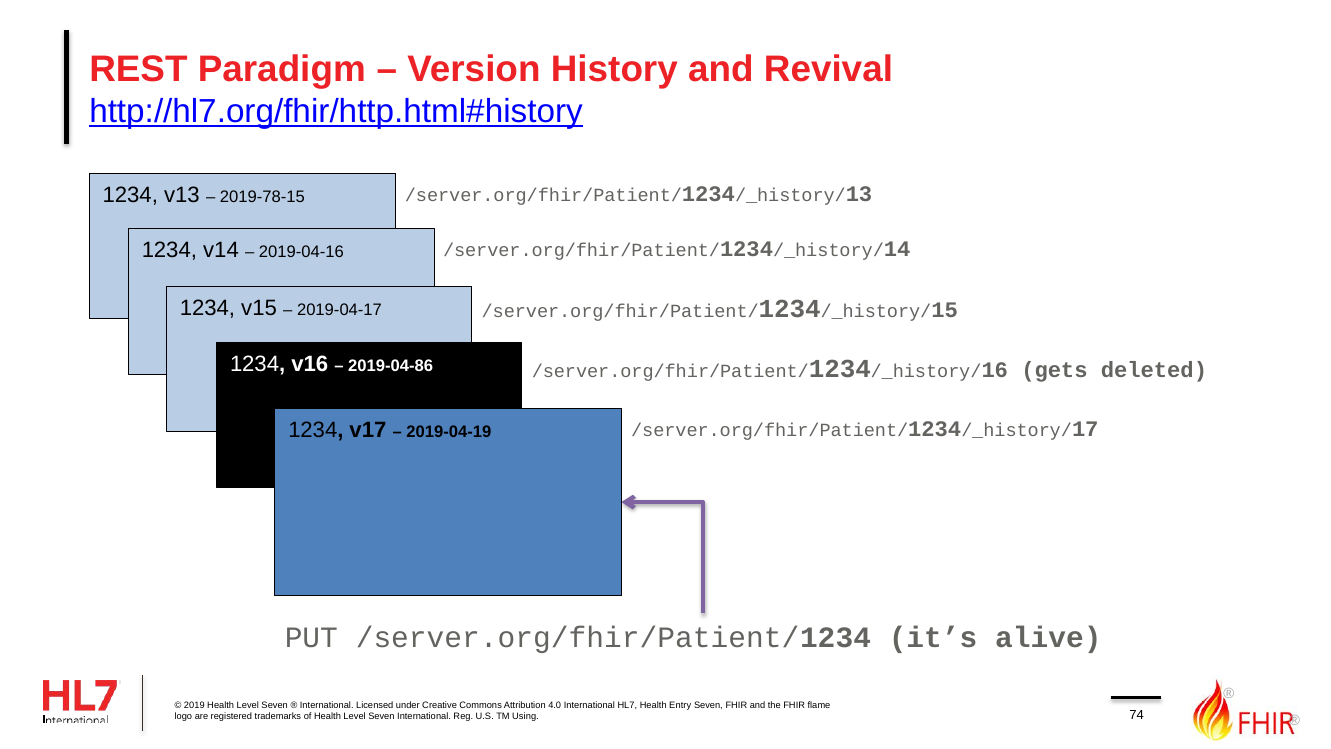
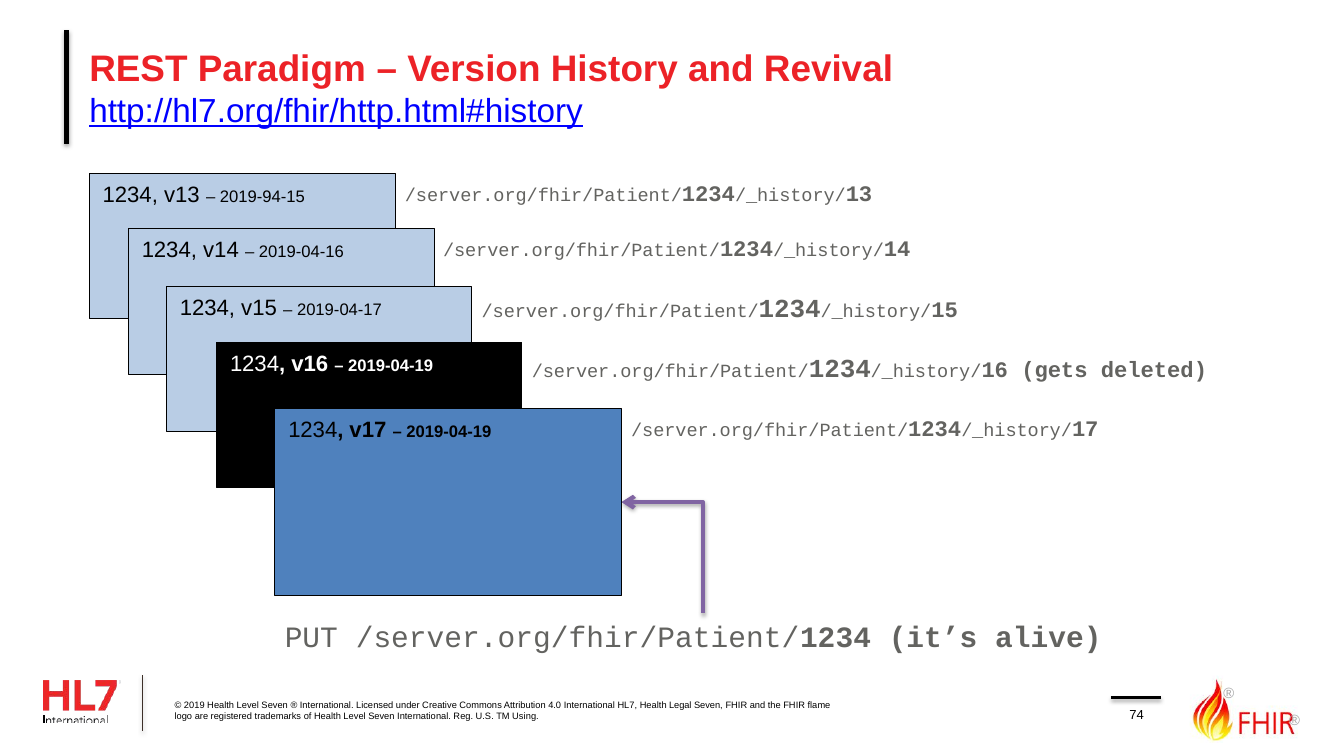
2019-78-15: 2019-78-15 -> 2019-94-15 (262, 197)
2019-04-86: 2019-04-86 -> 2019-04-19 (391, 365)
Entry: Entry -> Legal (680, 705)
